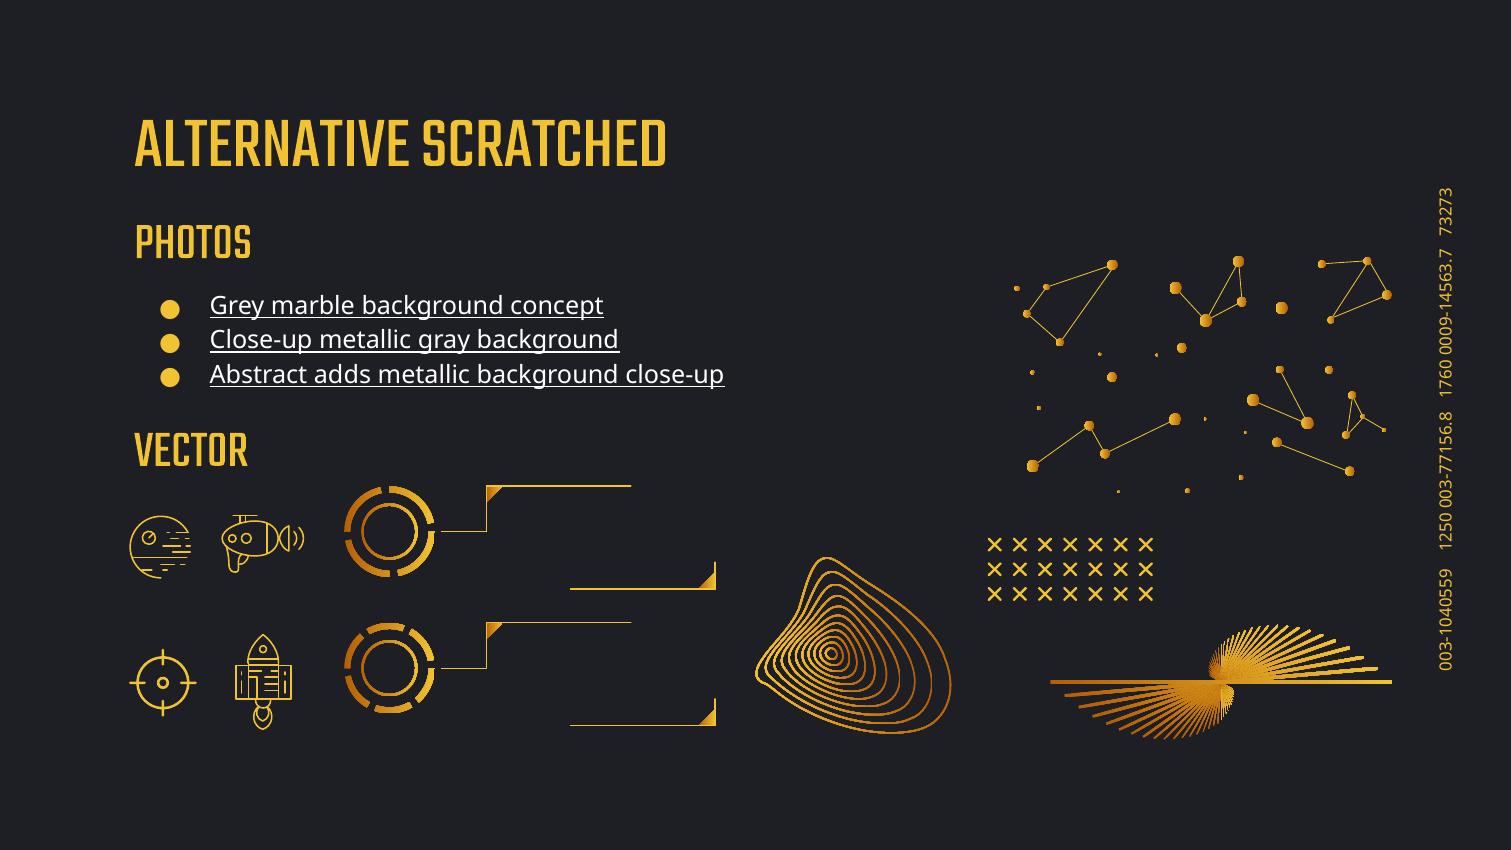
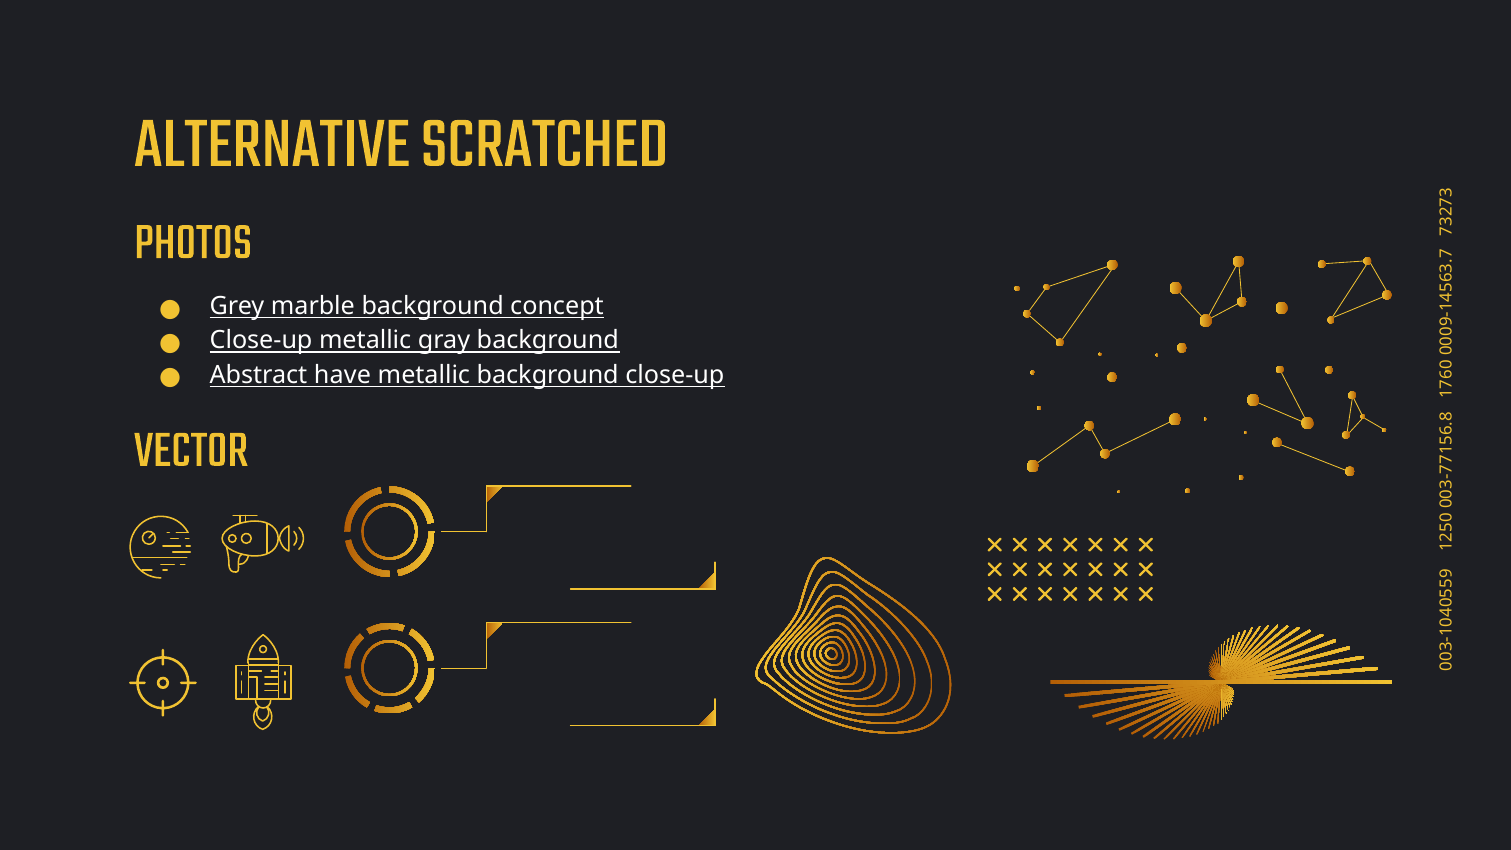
adds: adds -> have (342, 375)
